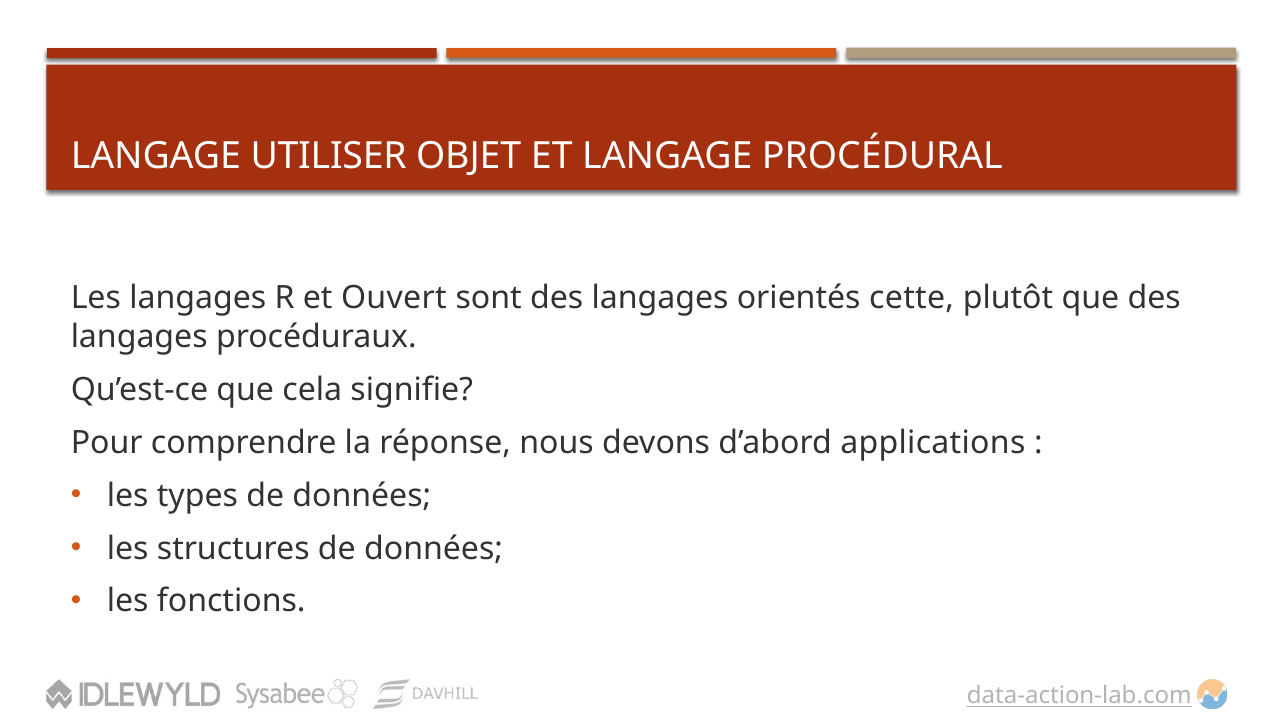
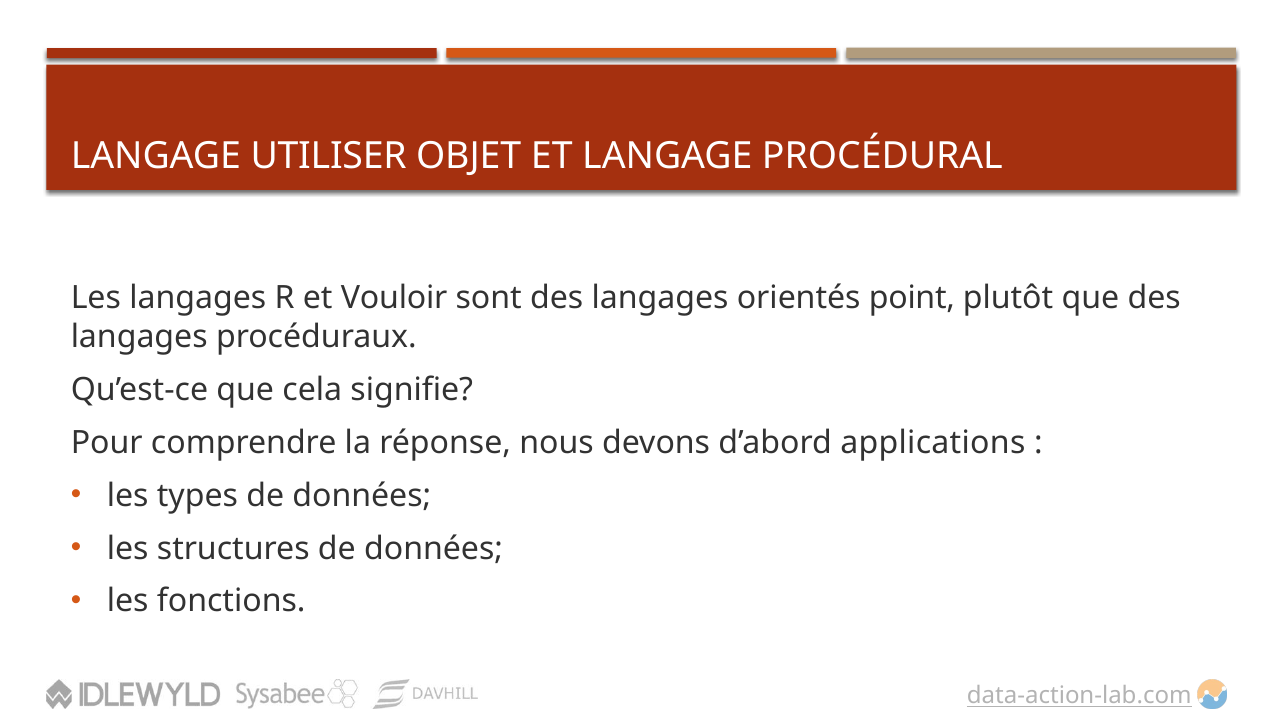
Ouvert: Ouvert -> Vouloir (394, 298)
cette: cette -> point (912, 298)
